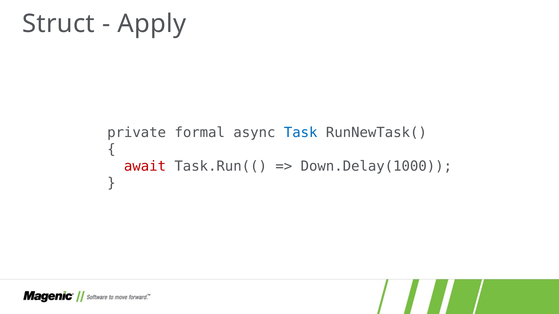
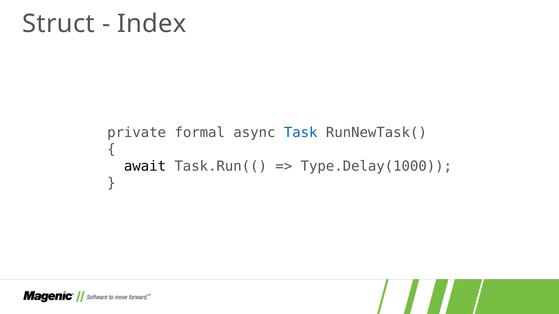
Apply: Apply -> Index (152, 24)
await colour: red -> black (145, 166)
Down.Delay(1000: Down.Delay(1000 -> Type.Delay(1000 (376, 166)
